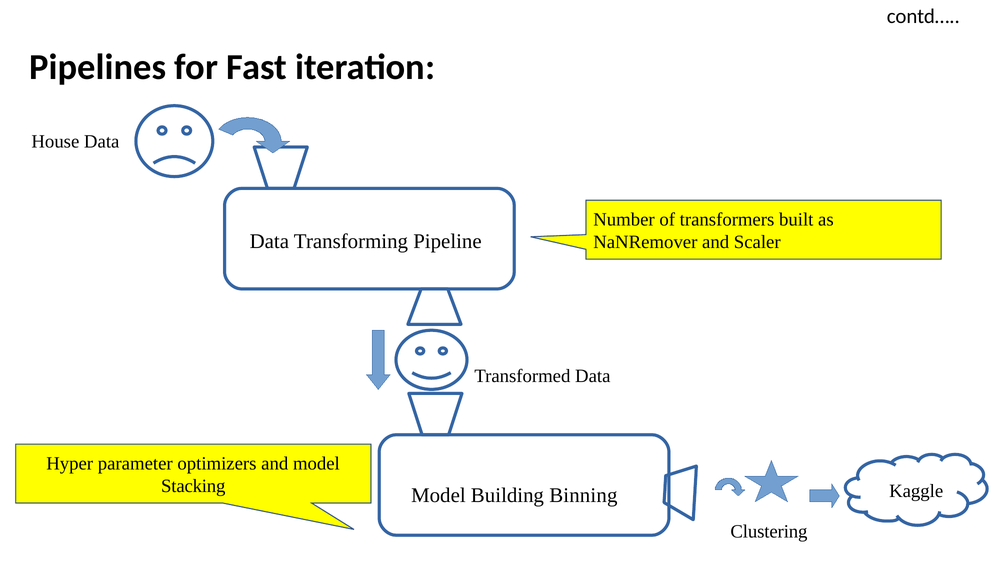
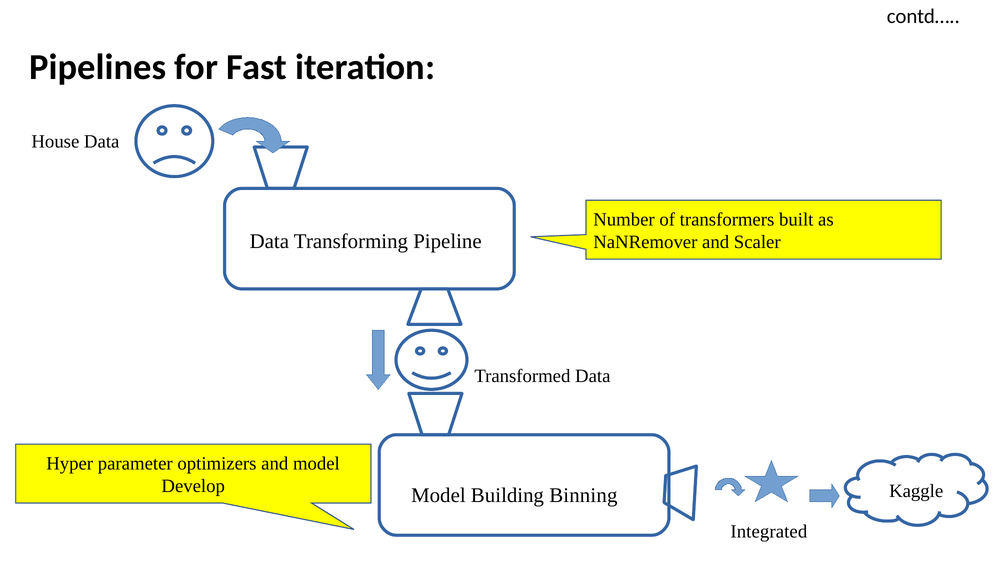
Stacking: Stacking -> Develop (193, 486)
Clustering: Clustering -> Integrated (769, 532)
